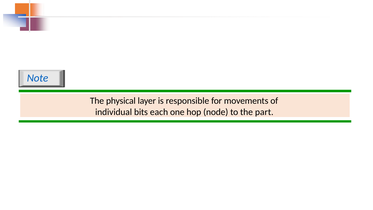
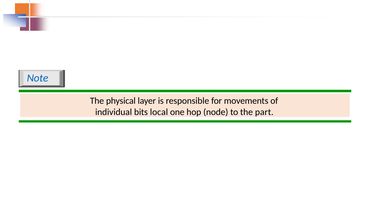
each: each -> local (159, 112)
